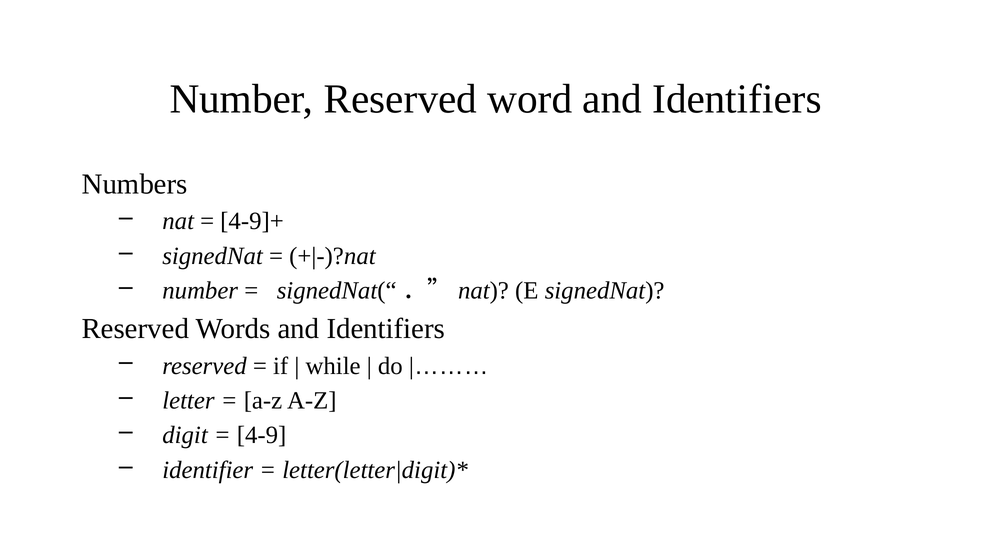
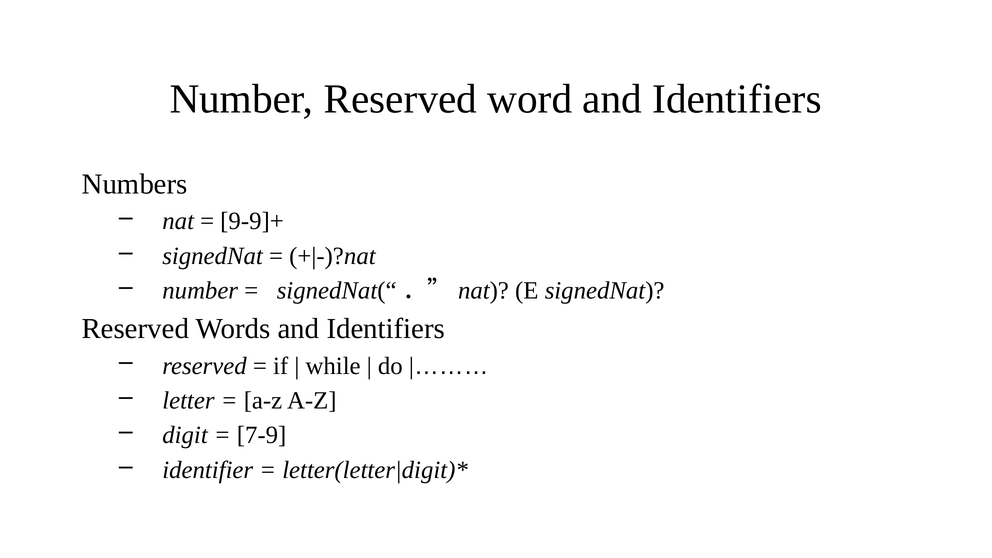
4-9]+: 4-9]+ -> 9-9]+ (252, 221)
4-9: 4-9 -> 7-9 (262, 435)
